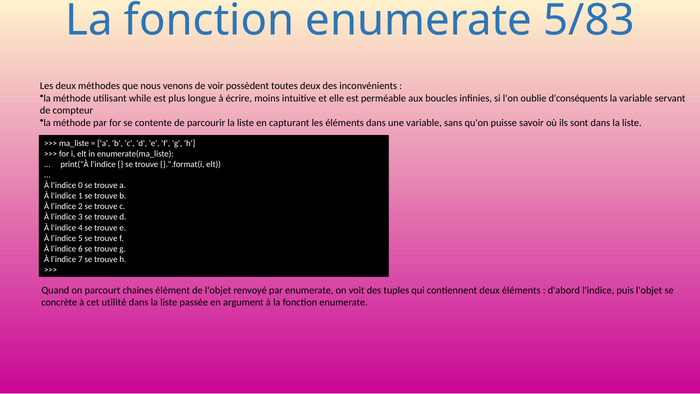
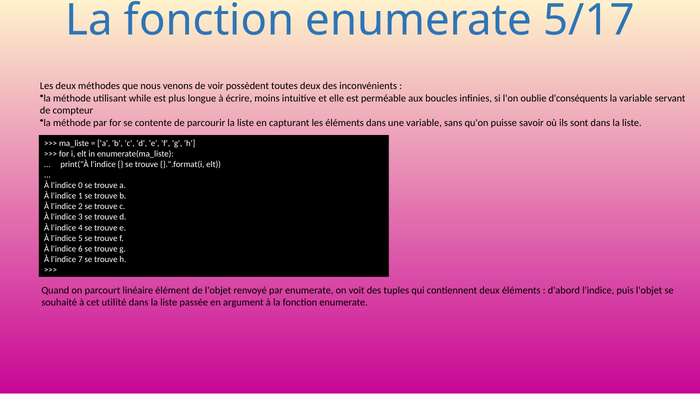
5/83: 5/83 -> 5/17 (589, 20)
chaines: chaines -> linéaire (138, 290)
concrète: concrète -> souhaité (59, 302)
